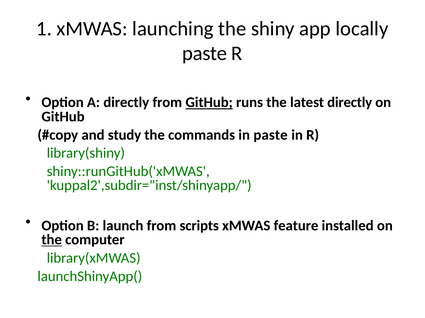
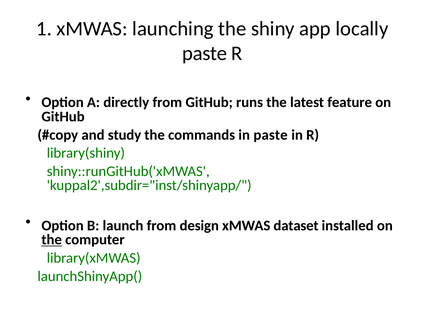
GitHub underline: present -> none (209, 103)
latest directly: directly -> feature (350, 103)
scripts: scripts -> design (199, 226)
feature: feature -> dataset (296, 226)
